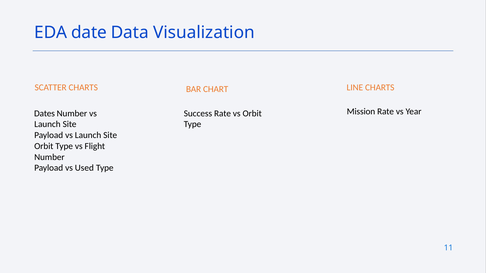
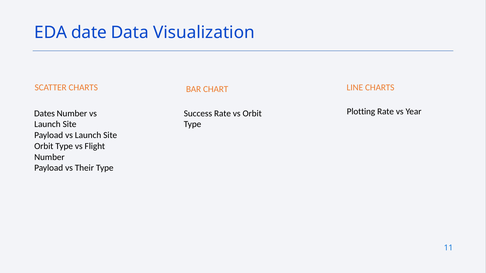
Mission: Mission -> Plotting (361, 112)
Used: Used -> Their (84, 168)
